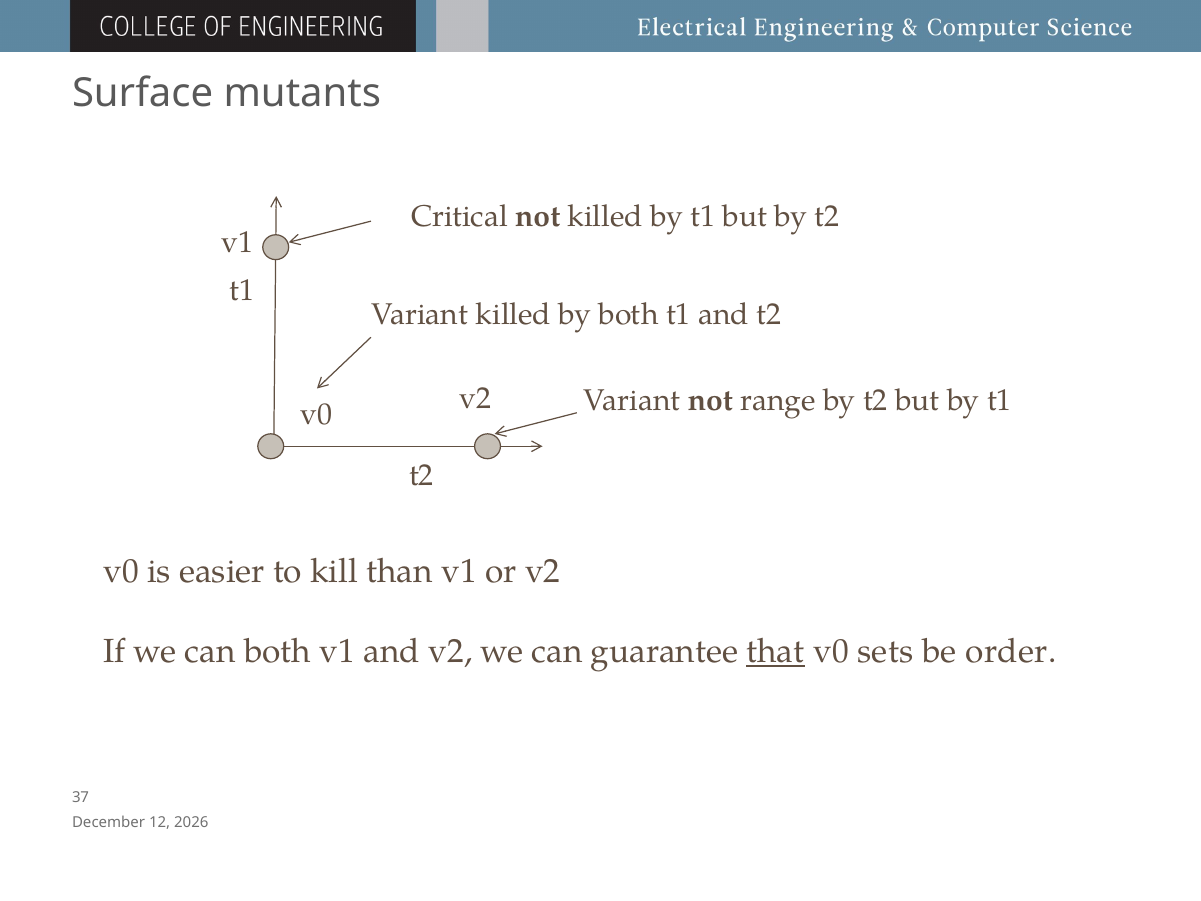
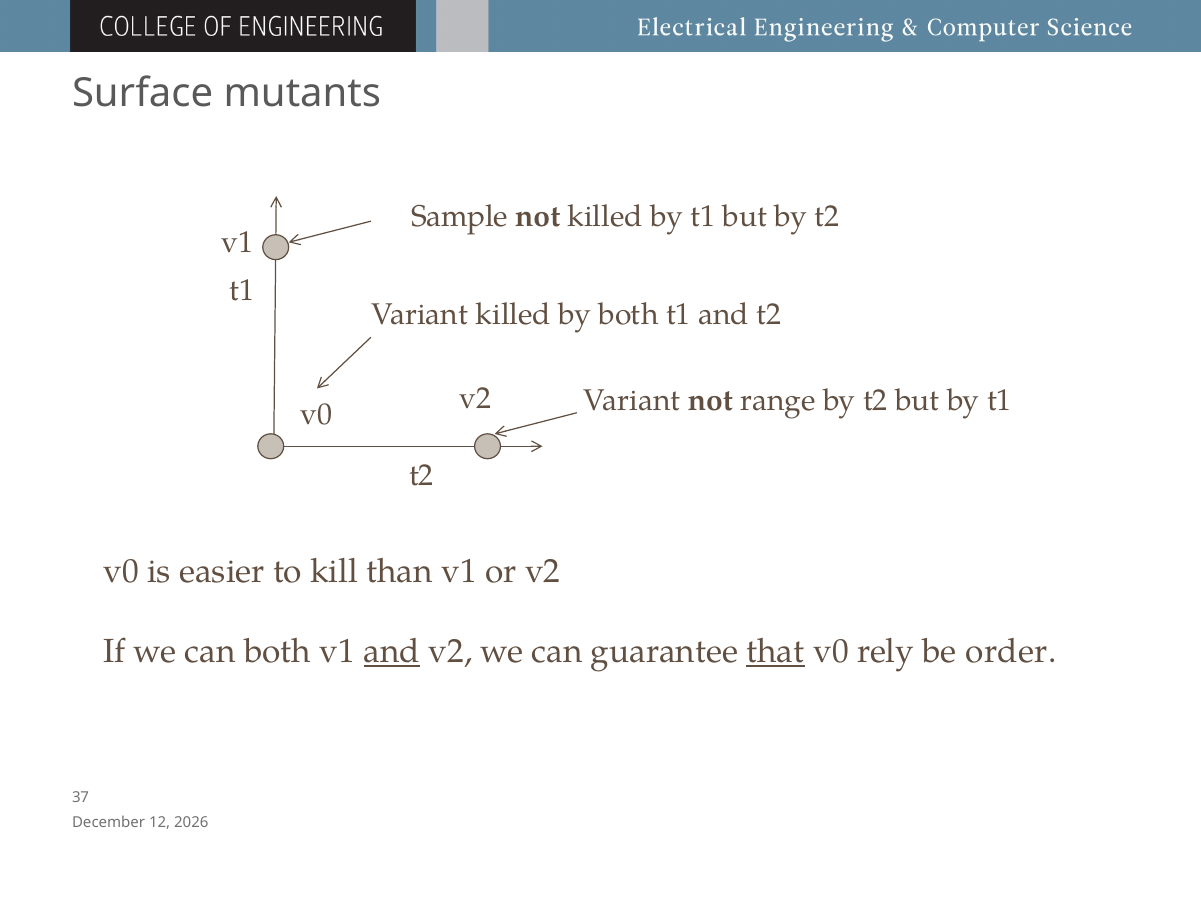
Critical: Critical -> Sample (460, 216)
and underline: none -> present (392, 651)
sets: sets -> rely (886, 651)
